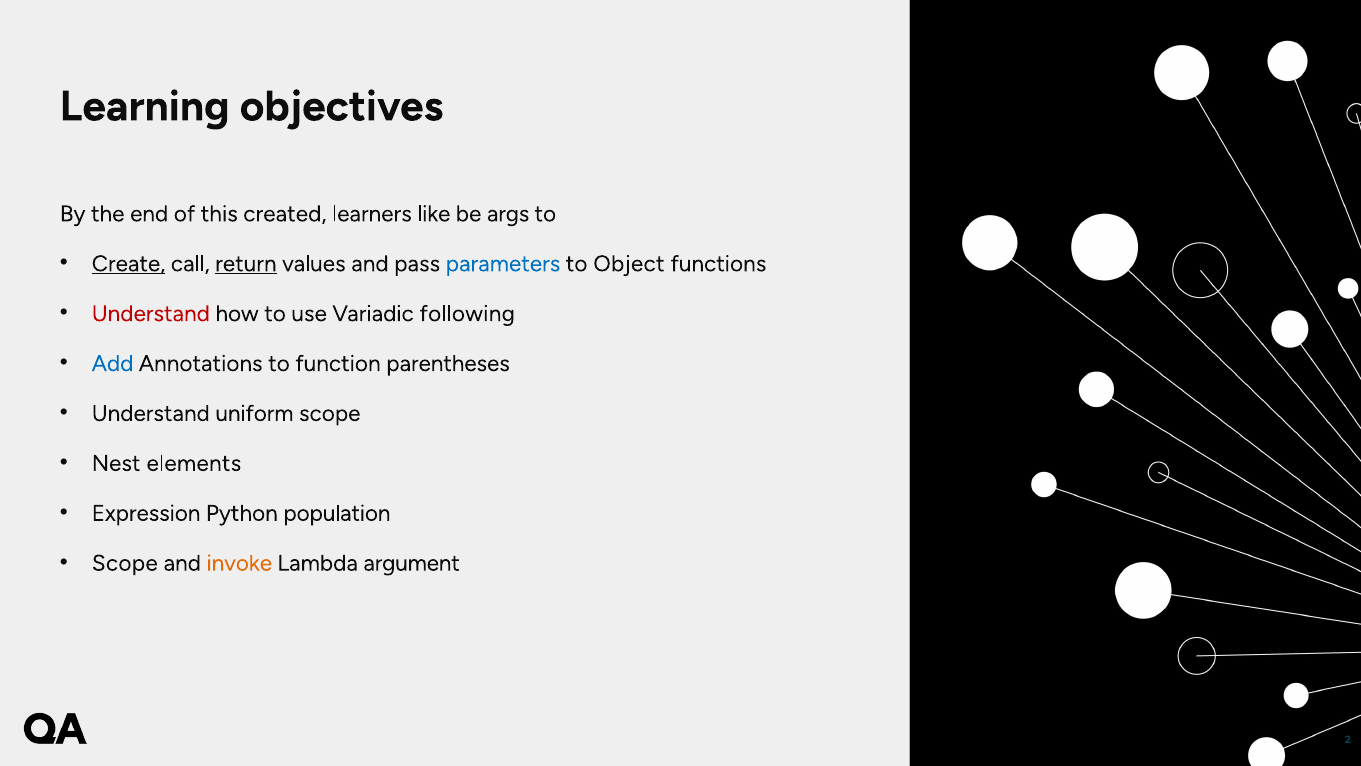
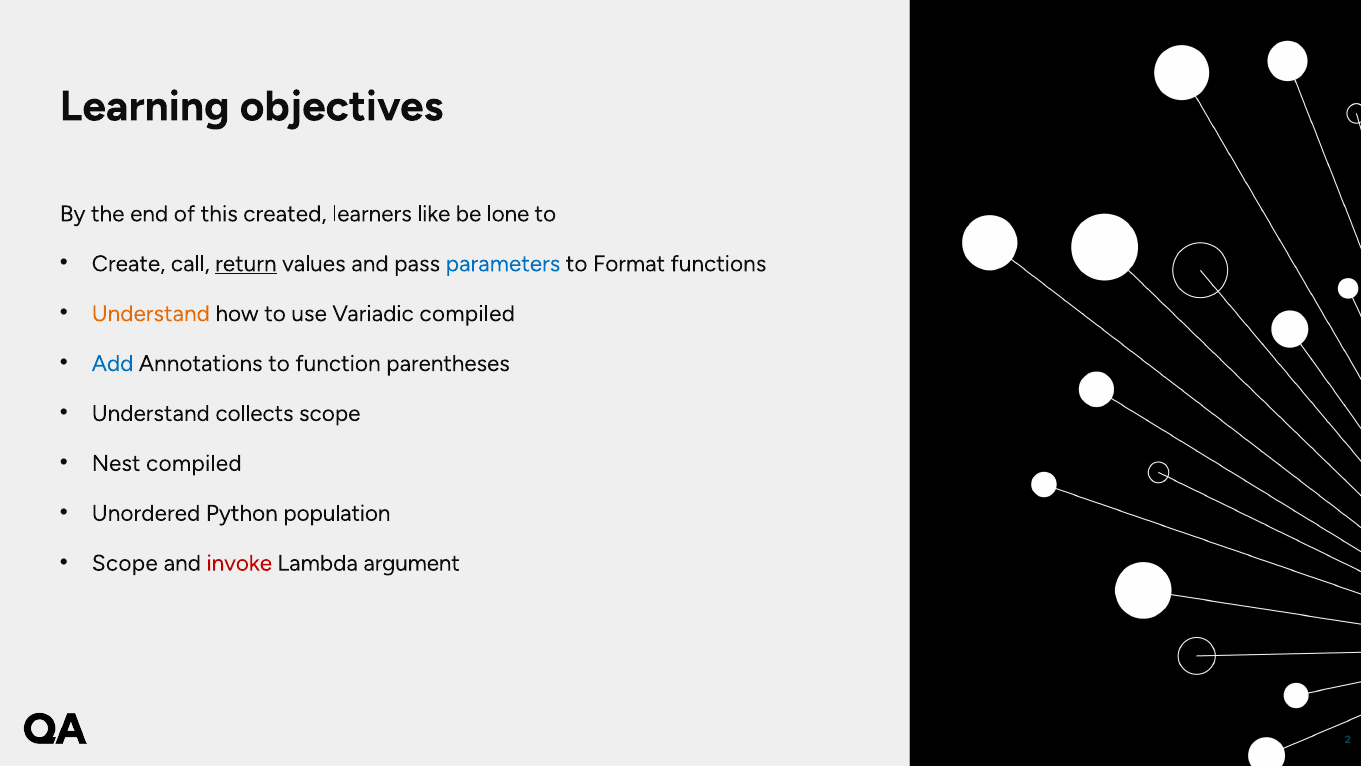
args: args -> lone (508, 214)
Create underline: present -> none (128, 264)
Object: Object -> Format (629, 264)
Understand colour: red -> orange (151, 313)
Variadic following: following -> compiled (467, 313)
uniform: uniform -> collects (254, 413)
Nest elements: elements -> compiled (194, 463)
Expression: Expression -> Unordered (146, 513)
invoke colour: orange -> red (239, 563)
